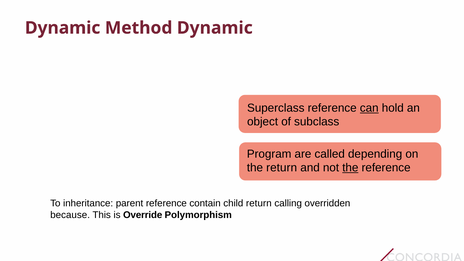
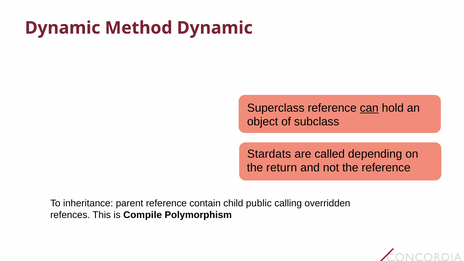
Program: Program -> Stardats (269, 154)
the underline: present -> none (350, 168)
child return: return -> public (259, 203)
because: because -> refences (70, 215)
Override: Override -> Compile (143, 215)
